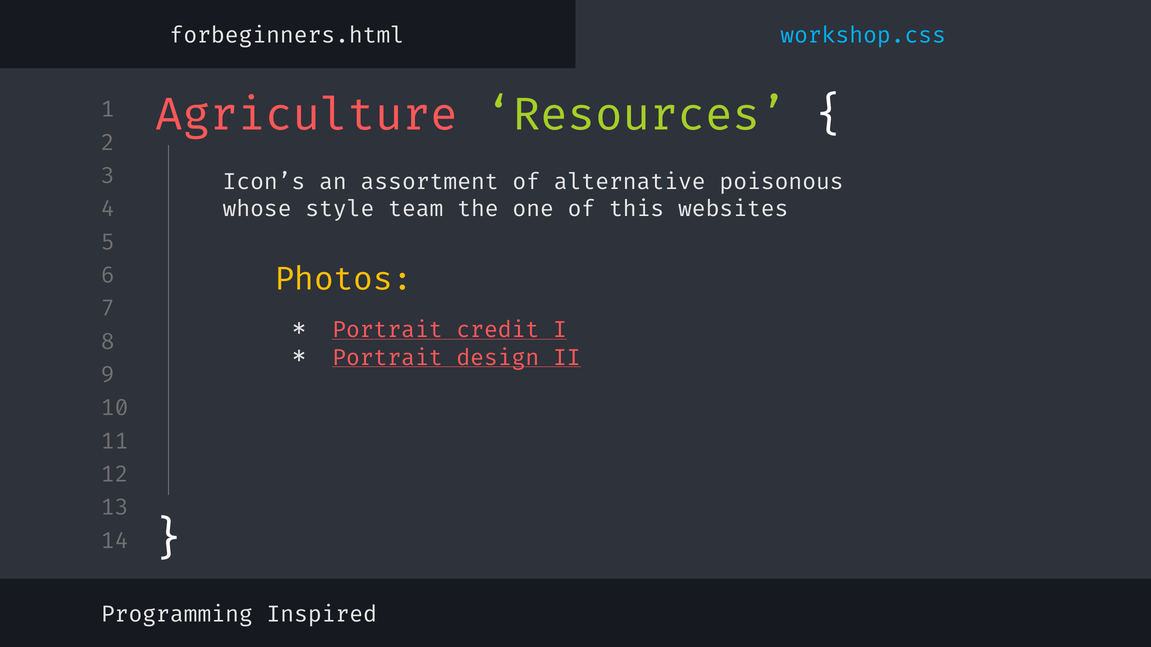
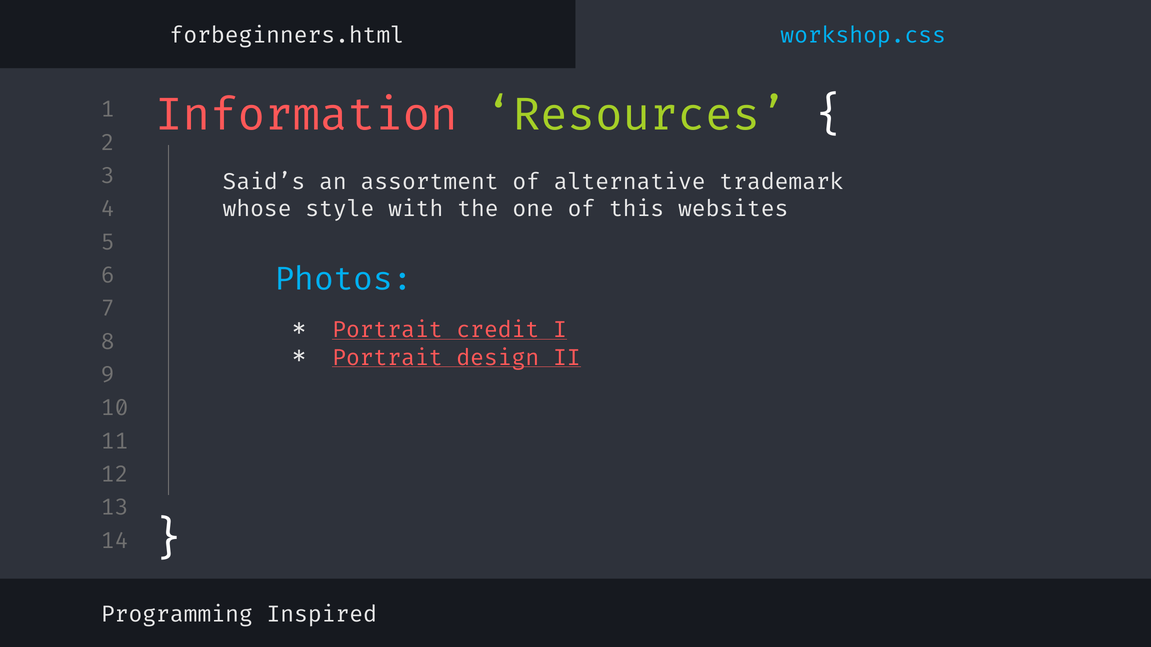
Agriculture: Agriculture -> Information (307, 115)
Icon’s: Icon’s -> Said’s (264, 182)
poisonous: poisonous -> trademark (782, 182)
team: team -> with (416, 209)
Photos colour: yellow -> light blue (344, 279)
